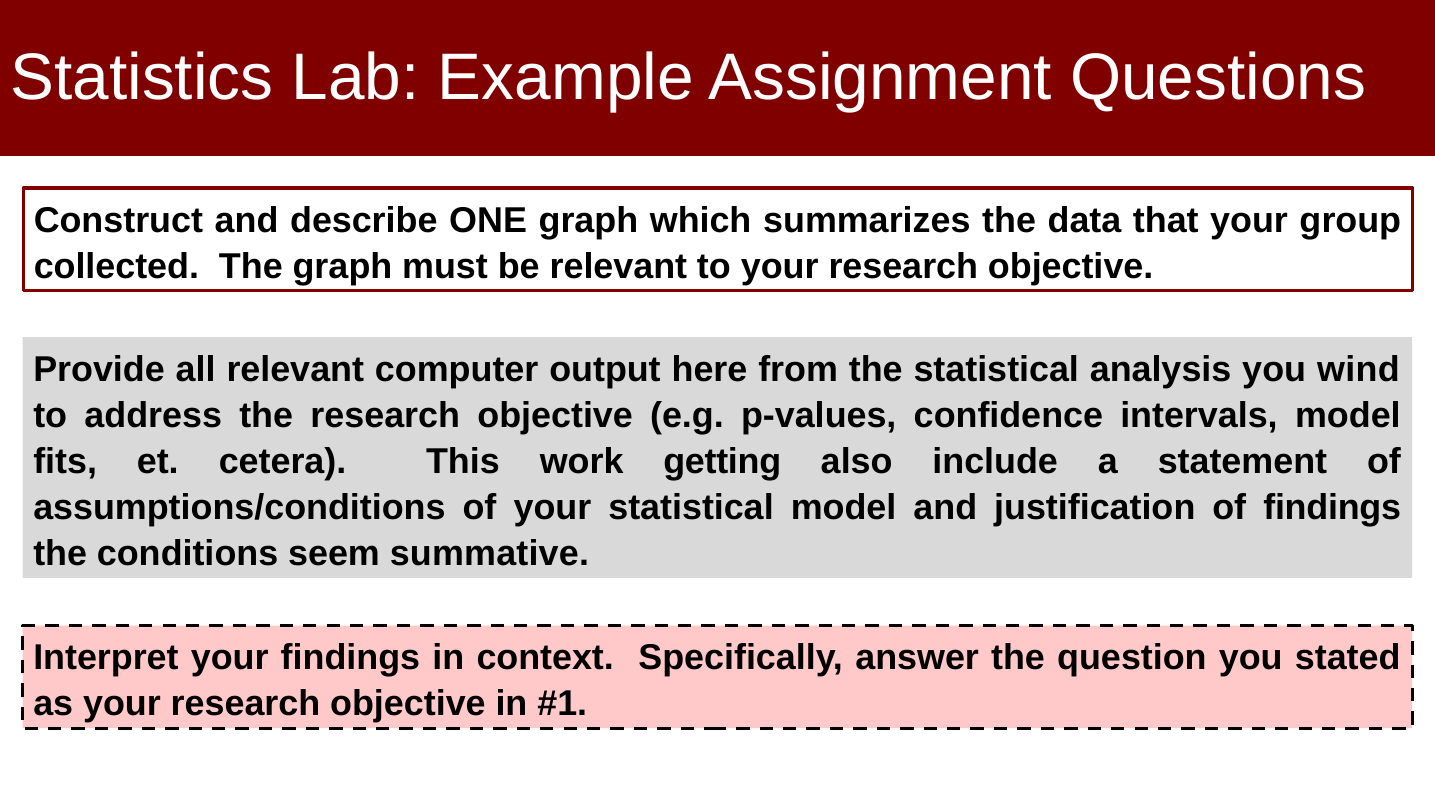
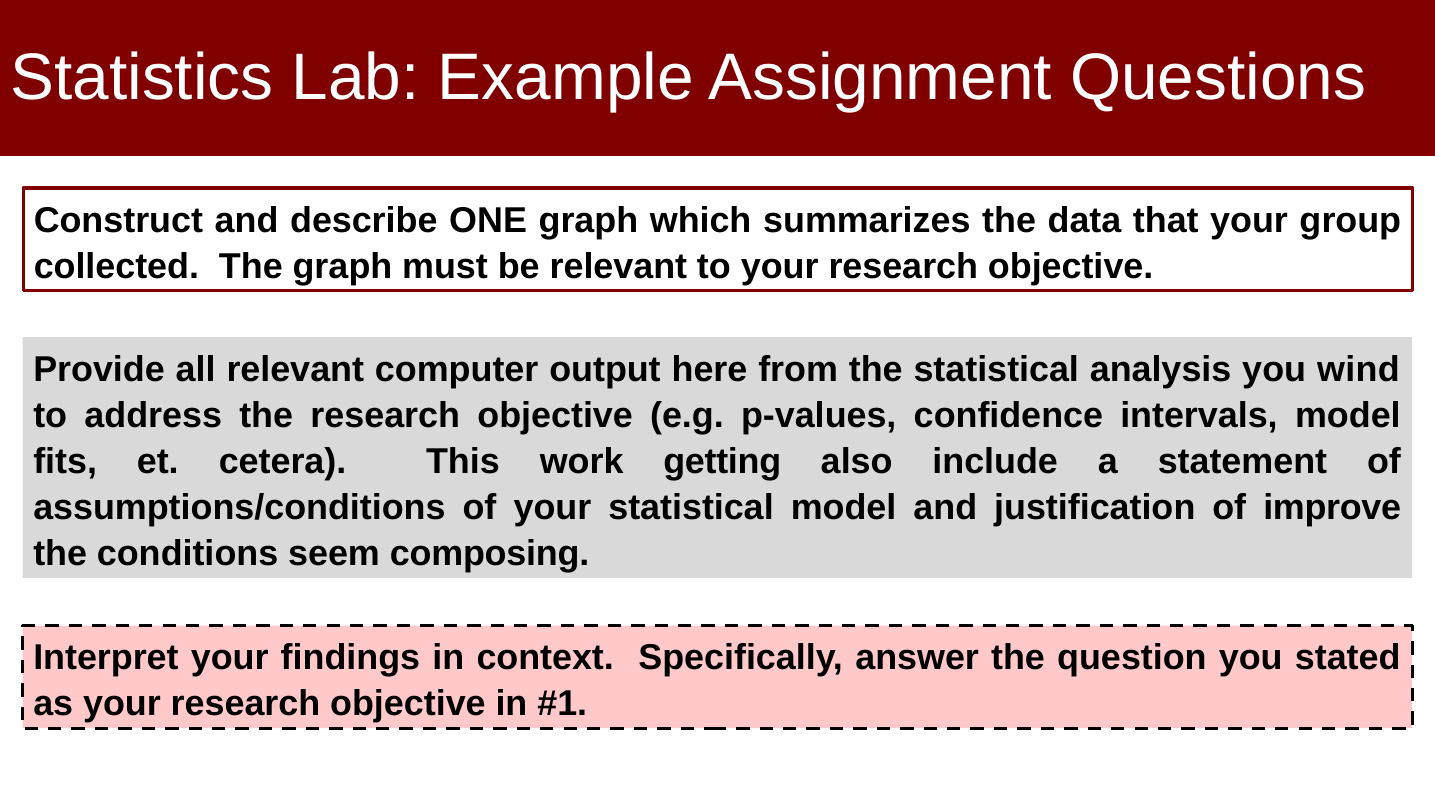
of findings: findings -> improve (1332, 508)
summative: summative -> composing (490, 554)
